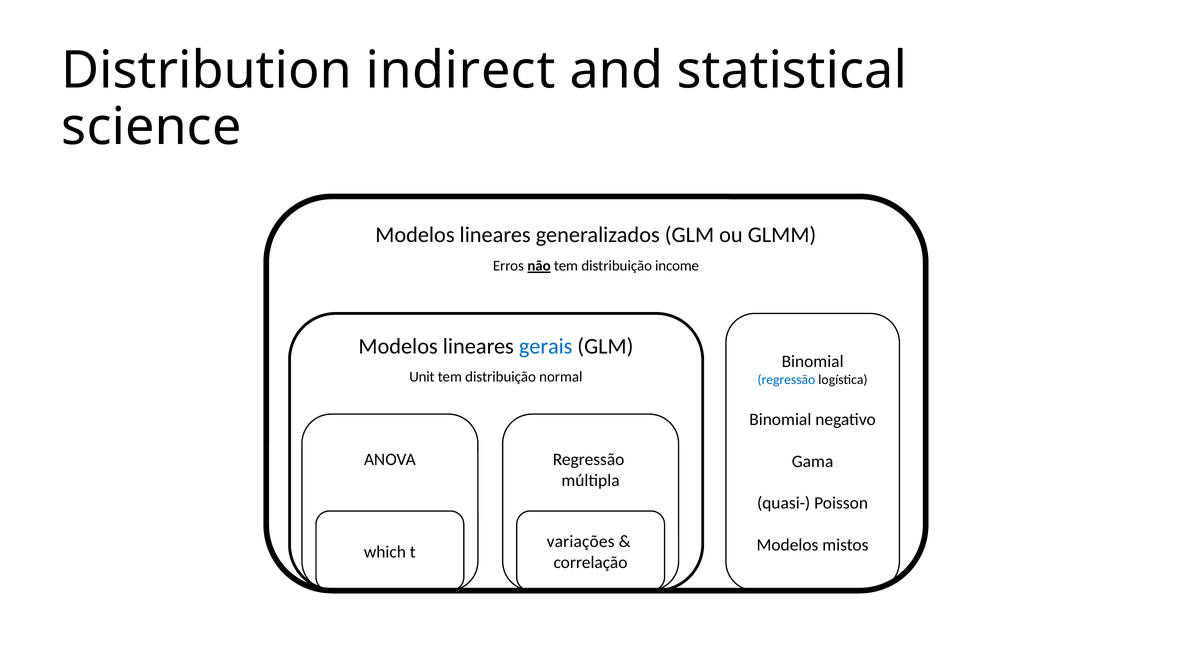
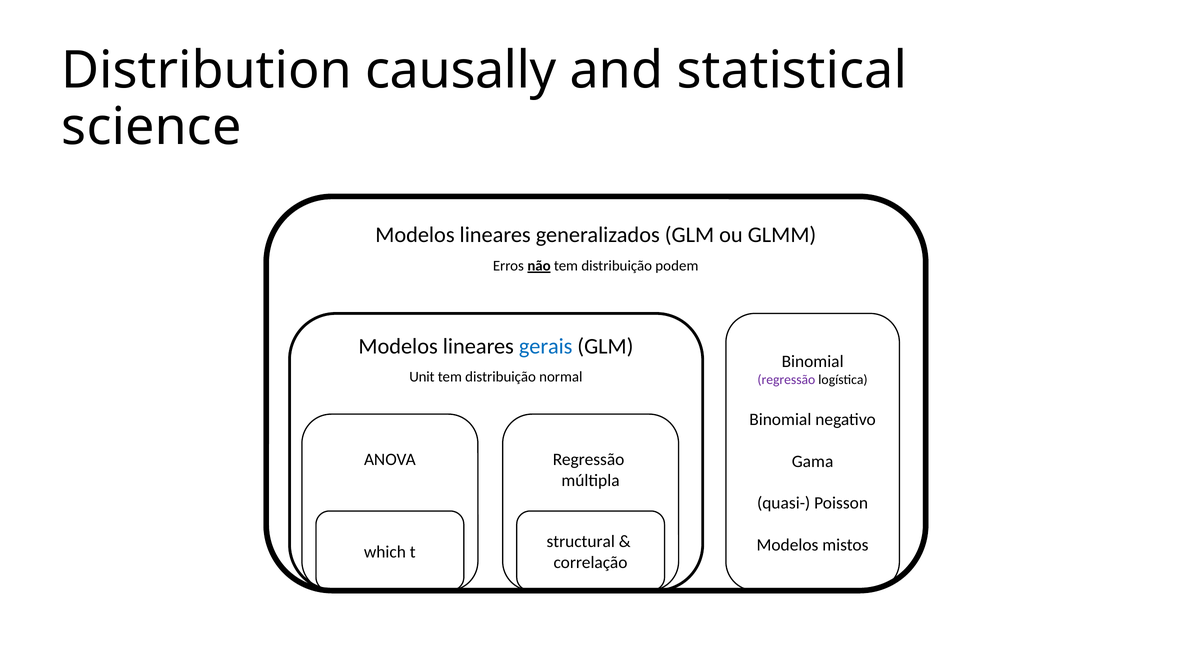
indirect: indirect -> causally (461, 71)
income: income -> podem (677, 266)
regressão colour: blue -> purple (786, 380)
variações: variações -> structural (581, 542)
